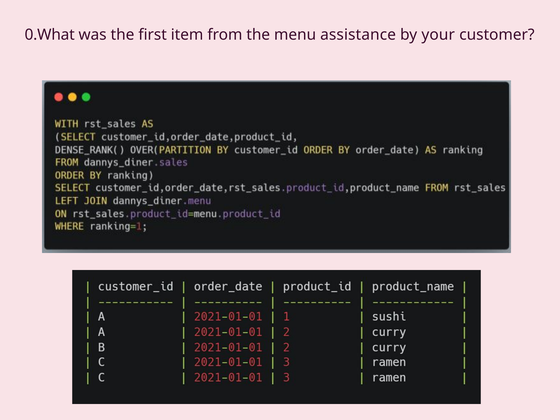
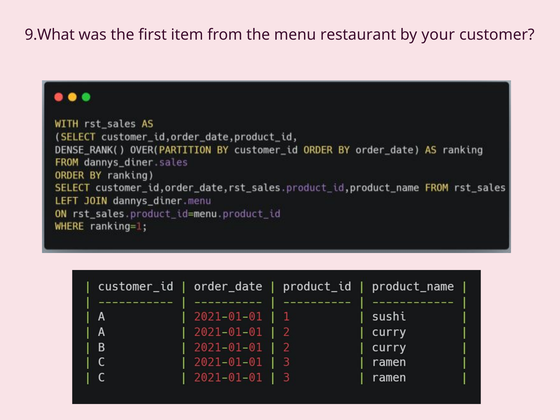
0.What: 0.What -> 9.What (50, 35)
assistance: assistance -> restaurant (358, 35)
